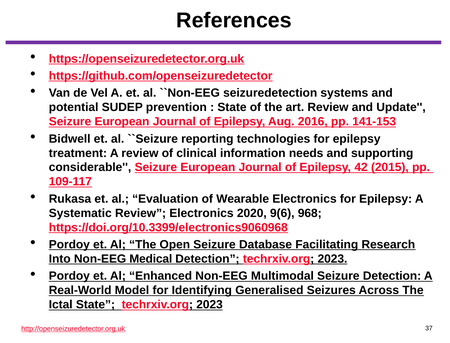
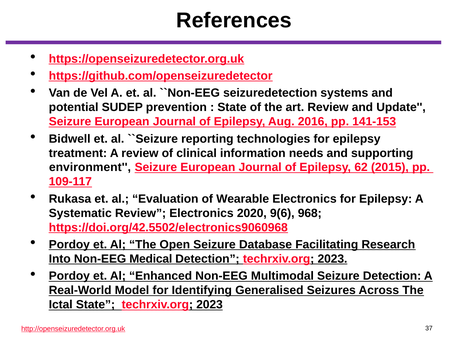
considerable: considerable -> environment (90, 167)
42: 42 -> 62 (361, 167)
https://doi.org/10.3399/electronics9060968: https://doi.org/10.3399/electronics9060968 -> https://doi.org/42.5502/electronics9060968 (168, 227)
